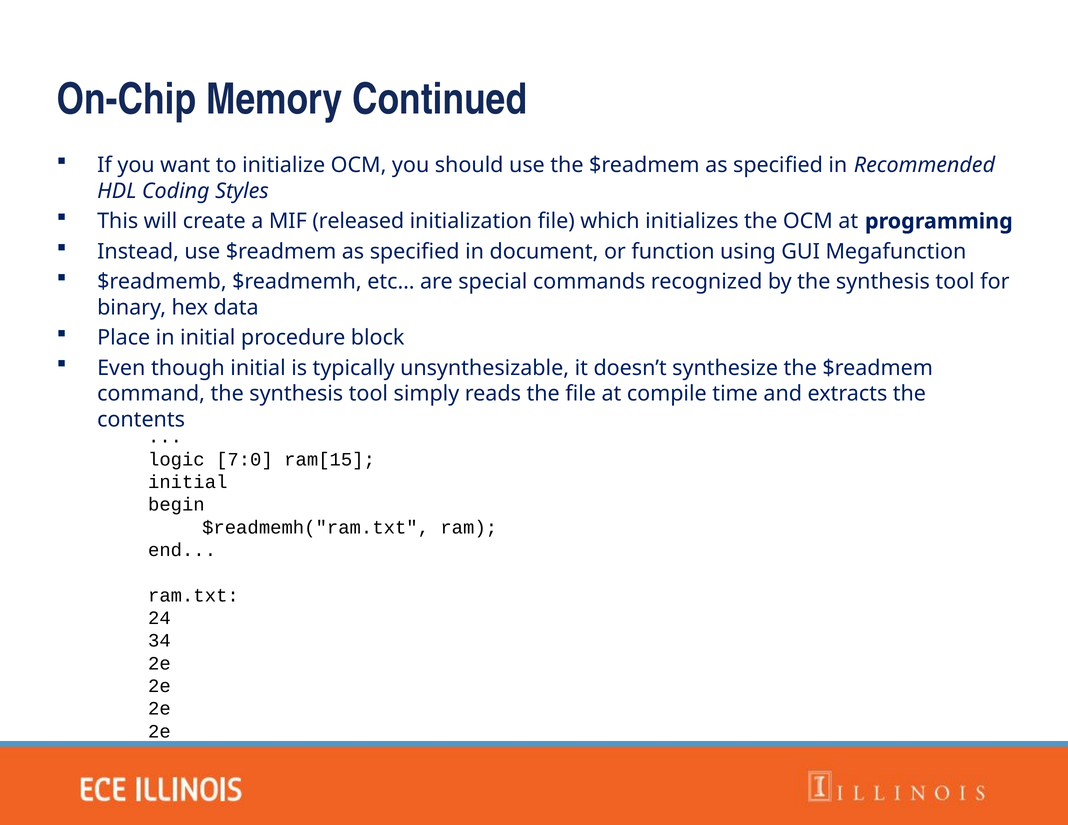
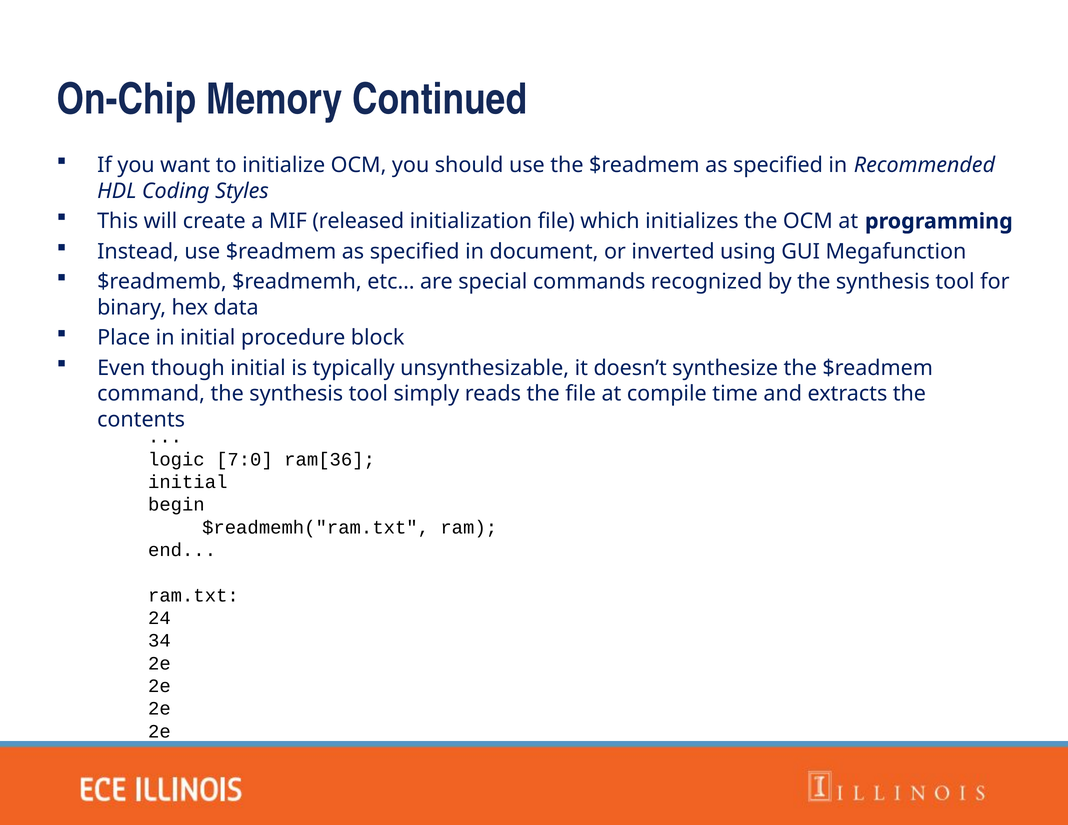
function: function -> inverted (673, 252)
ram[15: ram[15 -> ram[36 (330, 460)
